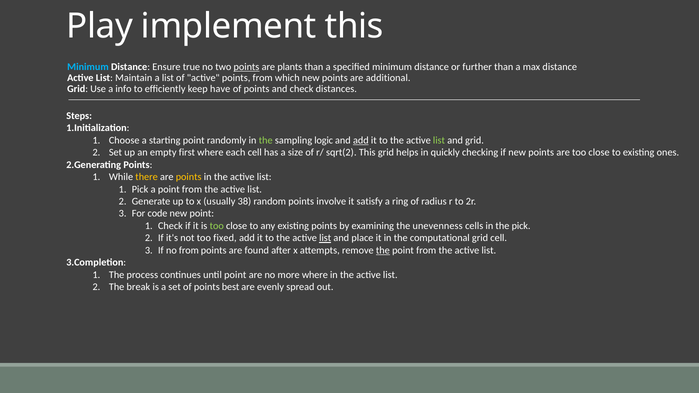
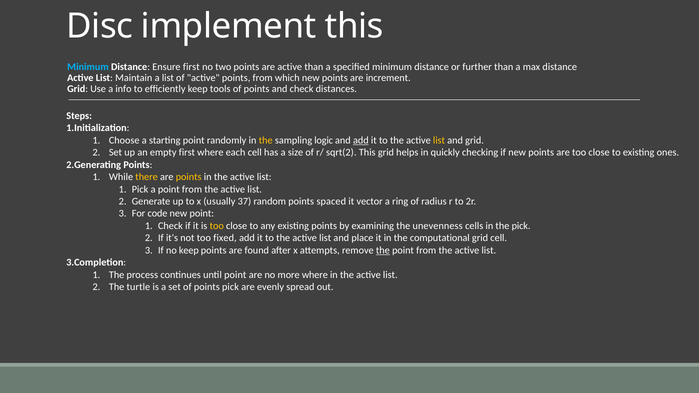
Play: Play -> Disc (100, 26)
Ensure true: true -> first (191, 67)
points underline: present -> none (246, 67)
are plants: plants -> active (290, 67)
additional: additional -> increment (388, 78)
have: have -> tools (220, 89)
the colour: light green -> yellow (266, 140)
list colour: light green -> yellow (439, 140)
38: 38 -> 37 (244, 201)
involve: involve -> spaced (331, 201)
satisfy: satisfy -> vector (370, 201)
too colour: light green -> yellow (217, 226)
list underline: present -> none (325, 238)
no from: from -> keep (189, 250)
break: break -> turtle (138, 287)
points best: best -> pick (231, 287)
